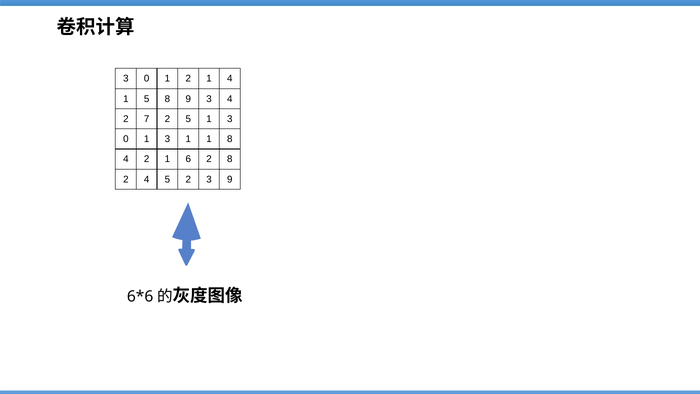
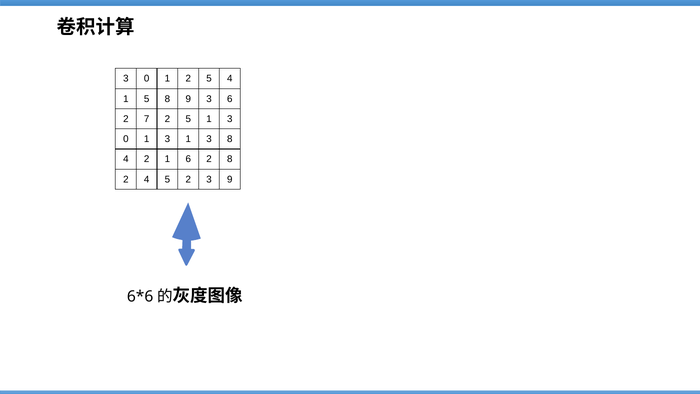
1 2 1: 1 -> 5 (209, 79)
3 4: 4 -> 6 (230, 99)
3 1 1: 1 -> 3 (209, 139)
